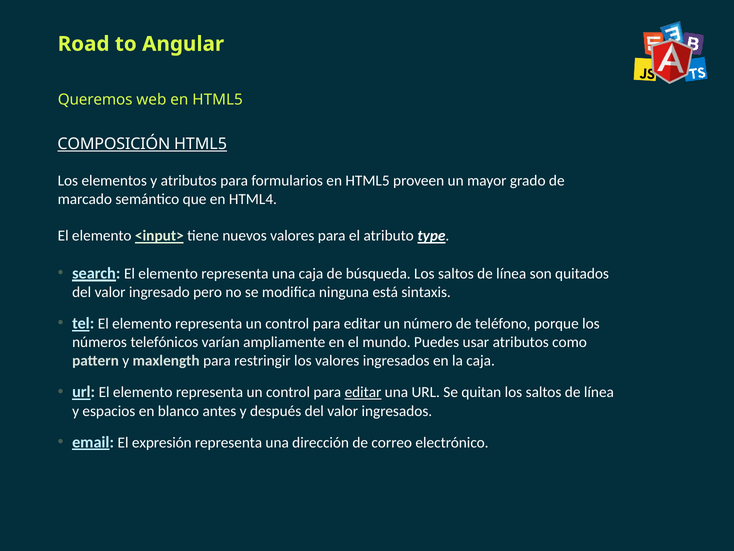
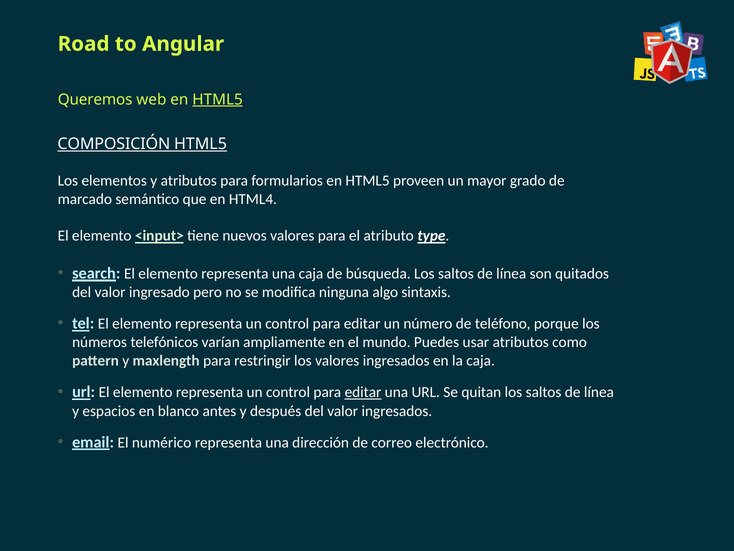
HTML5 underline: none -> present (218, 100)
está: está -> algo (385, 292)
expresión: expresión -> numérico (162, 442)
